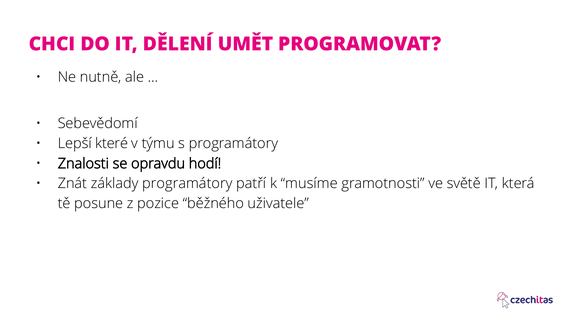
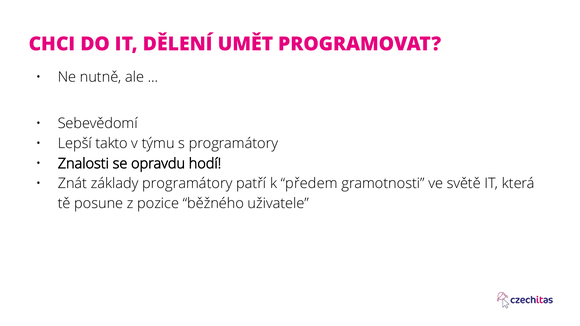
které: které -> takto (112, 144)
musíme: musíme -> předem (309, 184)
